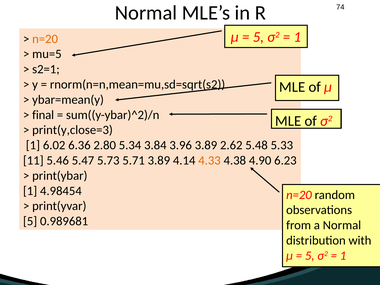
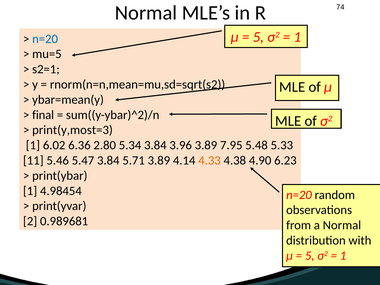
n=20 colour: orange -> blue (45, 39)
print(y,close=3: print(y,close=3 -> print(y,most=3 (72, 130)
2.62: 2.62 -> 7.95 (231, 145)
5.47 5.73: 5.73 -> 3.84 (108, 160)
5: 5 -> 2 (30, 221)
